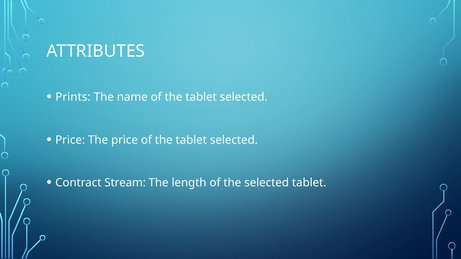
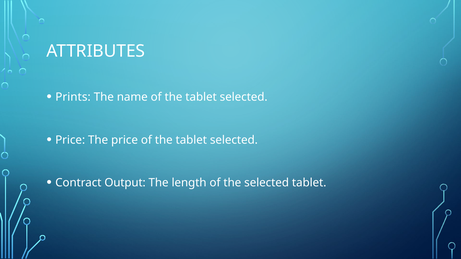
Stream: Stream -> Output (125, 183)
